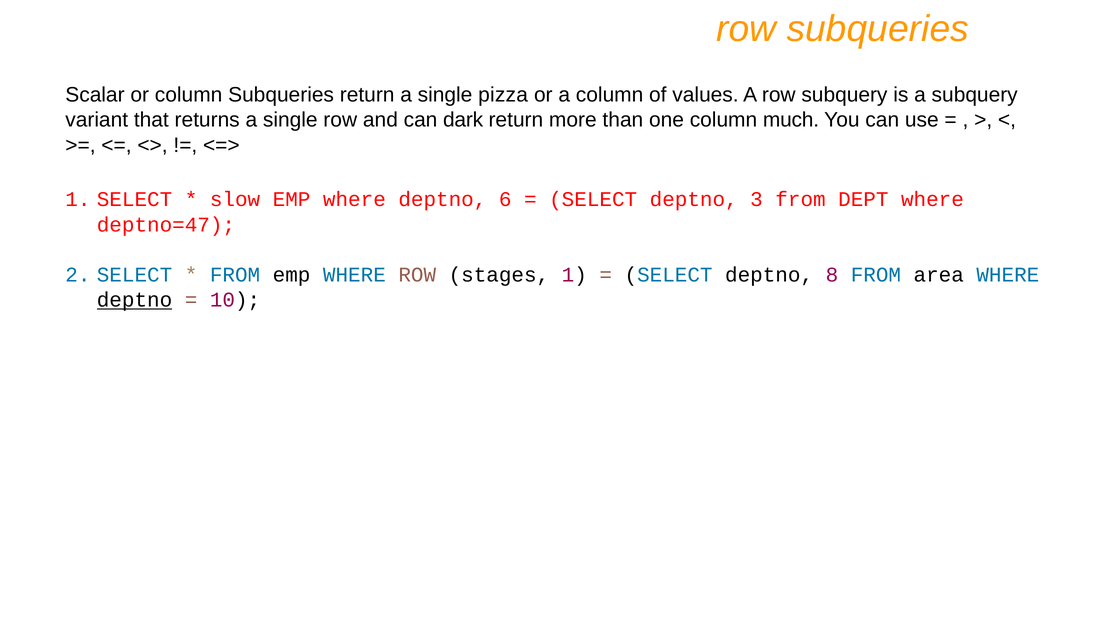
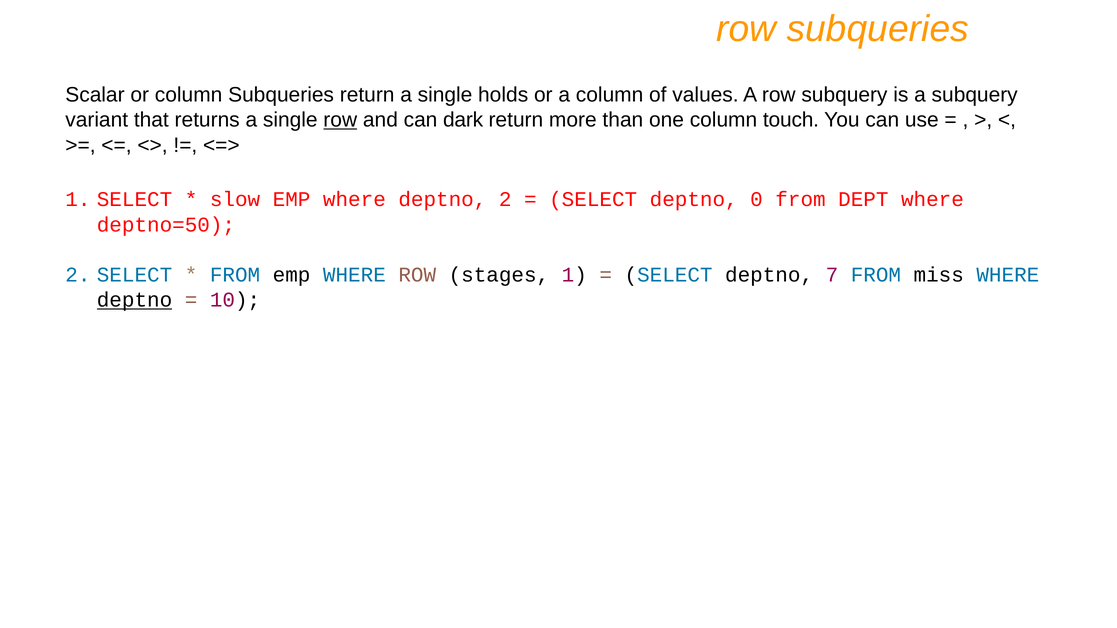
pizza: pizza -> holds (503, 95)
row underline: none -> present (340, 120)
much: much -> touch (791, 120)
deptno 6: 6 -> 2 (505, 200)
3: 3 -> 0 (757, 200)
deptno=47: deptno=47 -> deptno=50 (166, 225)
8: 8 -> 7 (832, 275)
area: area -> miss (939, 275)
